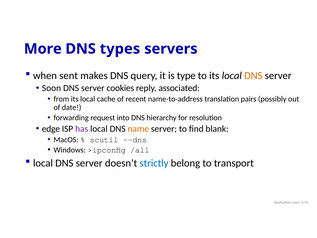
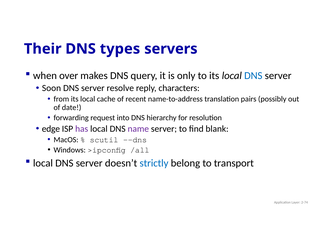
More: More -> Their (43, 49)
sent: sent -> over (69, 76)
type: type -> only (186, 76)
DNS colour: orange -> blue (253, 76)
cookies: cookies -> resolve (120, 88)
associated: associated -> characters (179, 88)
name colour: orange -> purple (138, 129)
